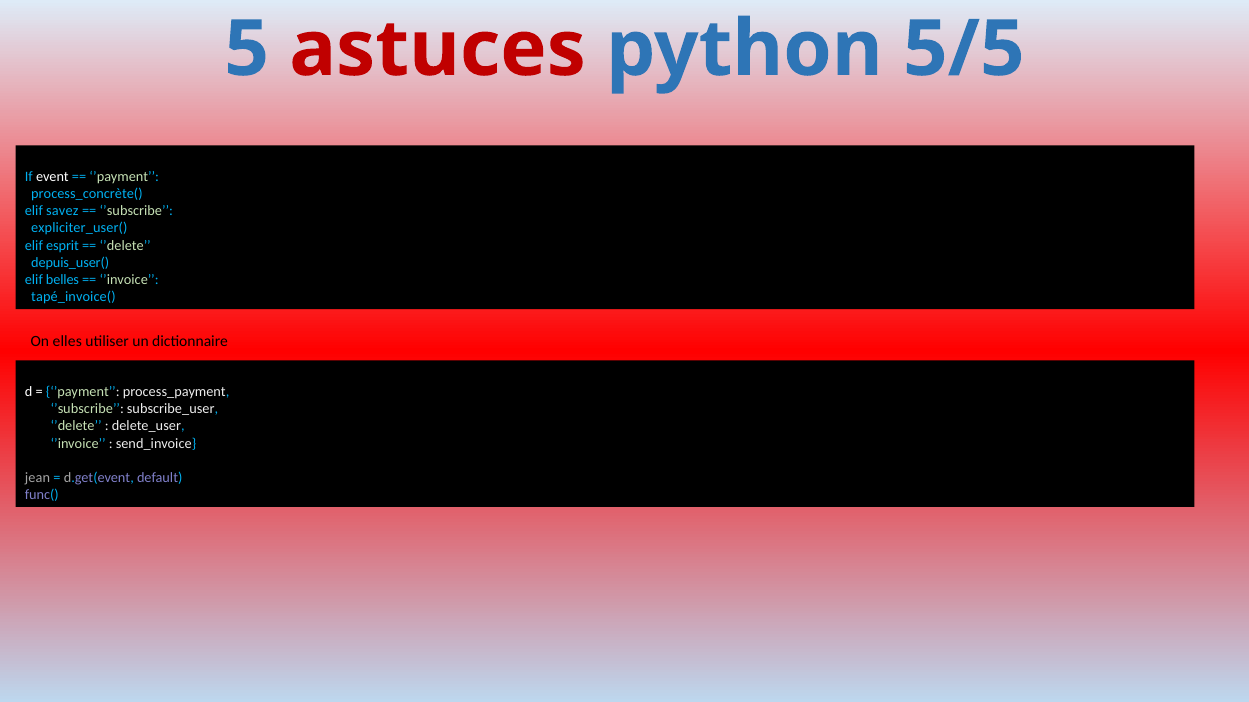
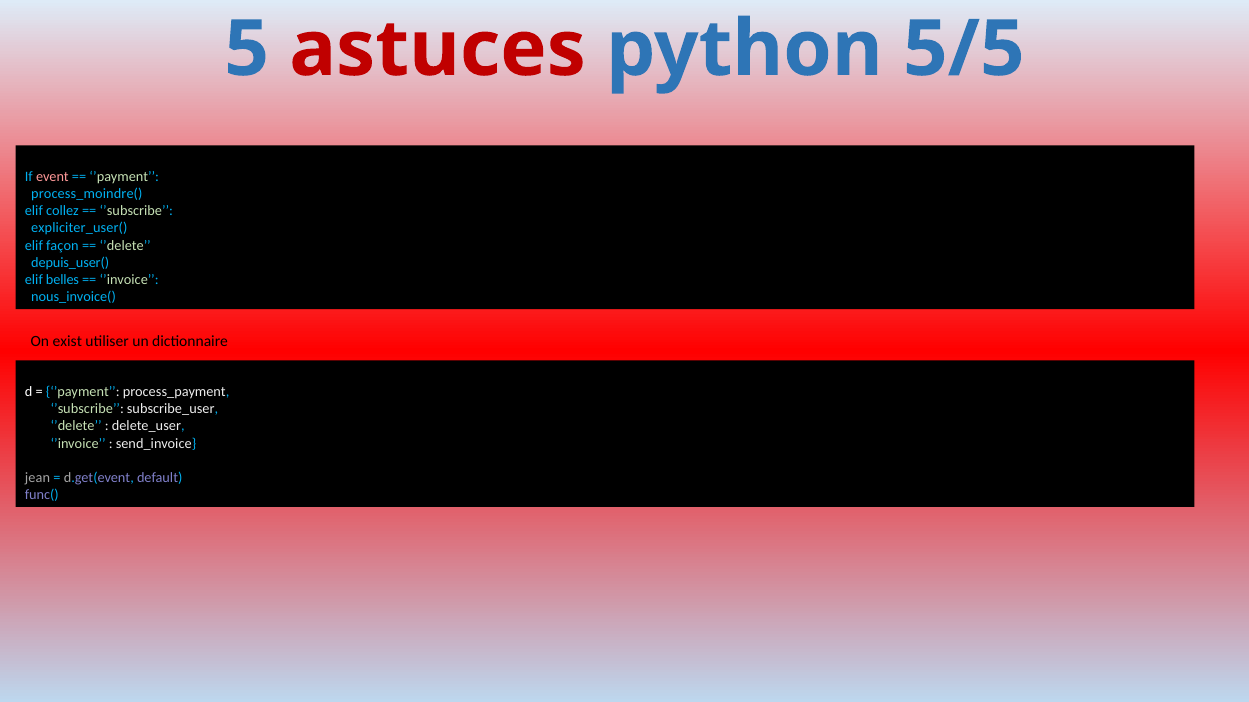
event colour: white -> pink (52, 177)
process_concrète(: process_concrète( -> process_moindre( (87, 194)
savez: savez -> collez (62, 211)
esprit: esprit -> façon (62, 246)
tapé_invoice(: tapé_invoice( -> nous_invoice( (74, 297)
elles: elles -> exist (67, 342)
